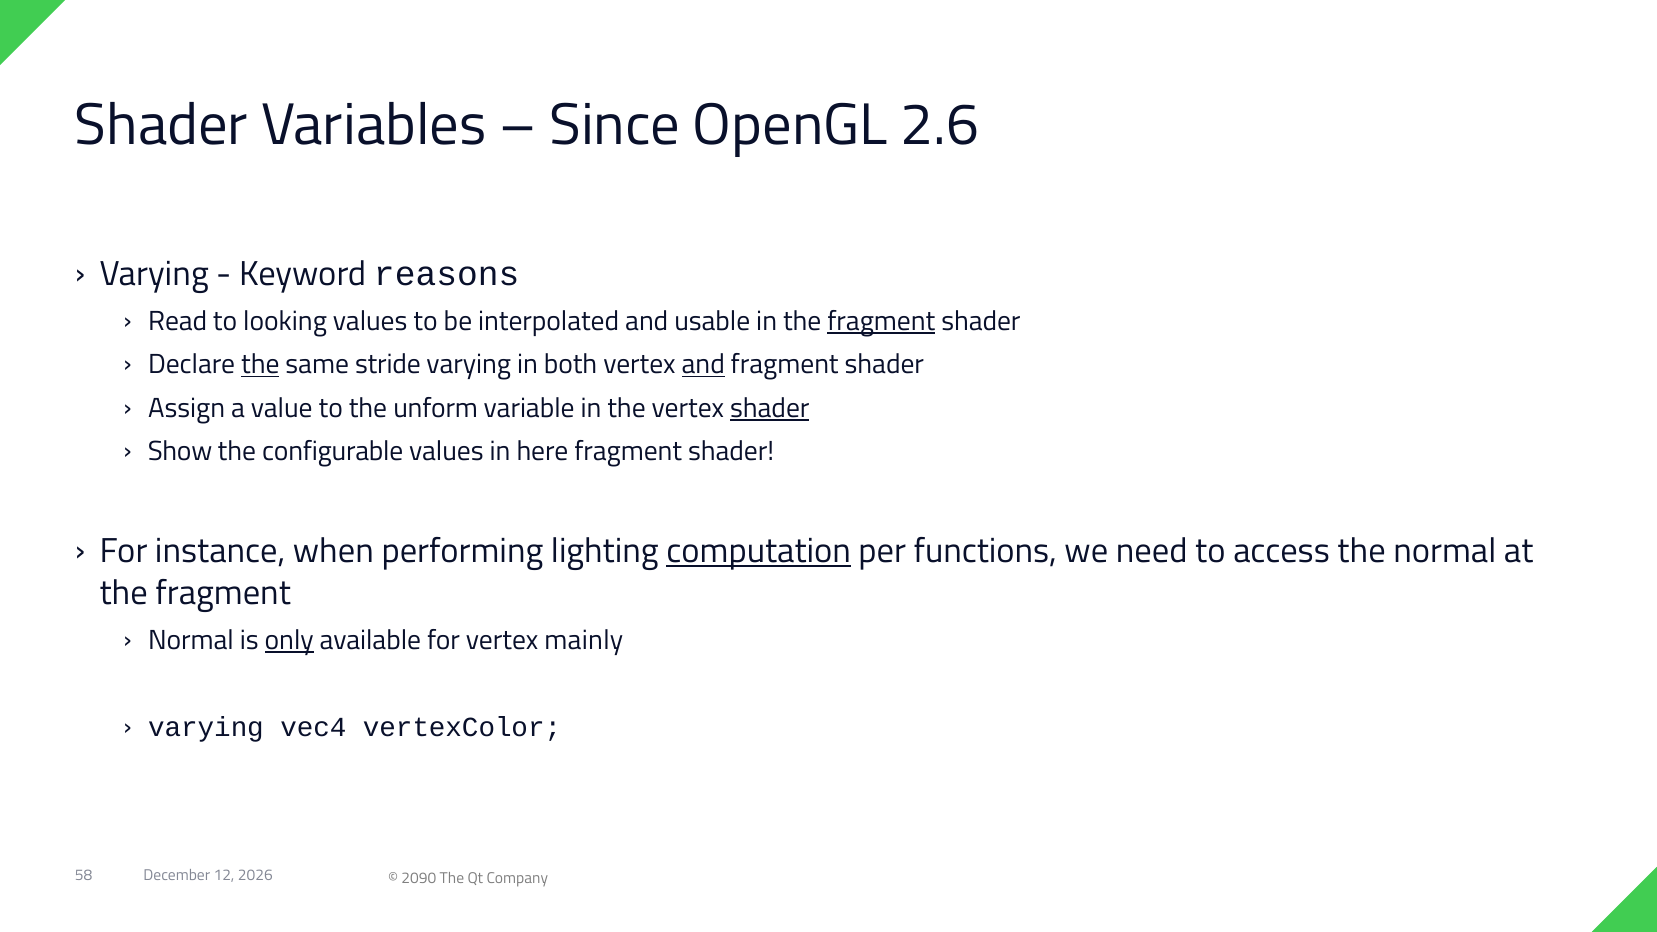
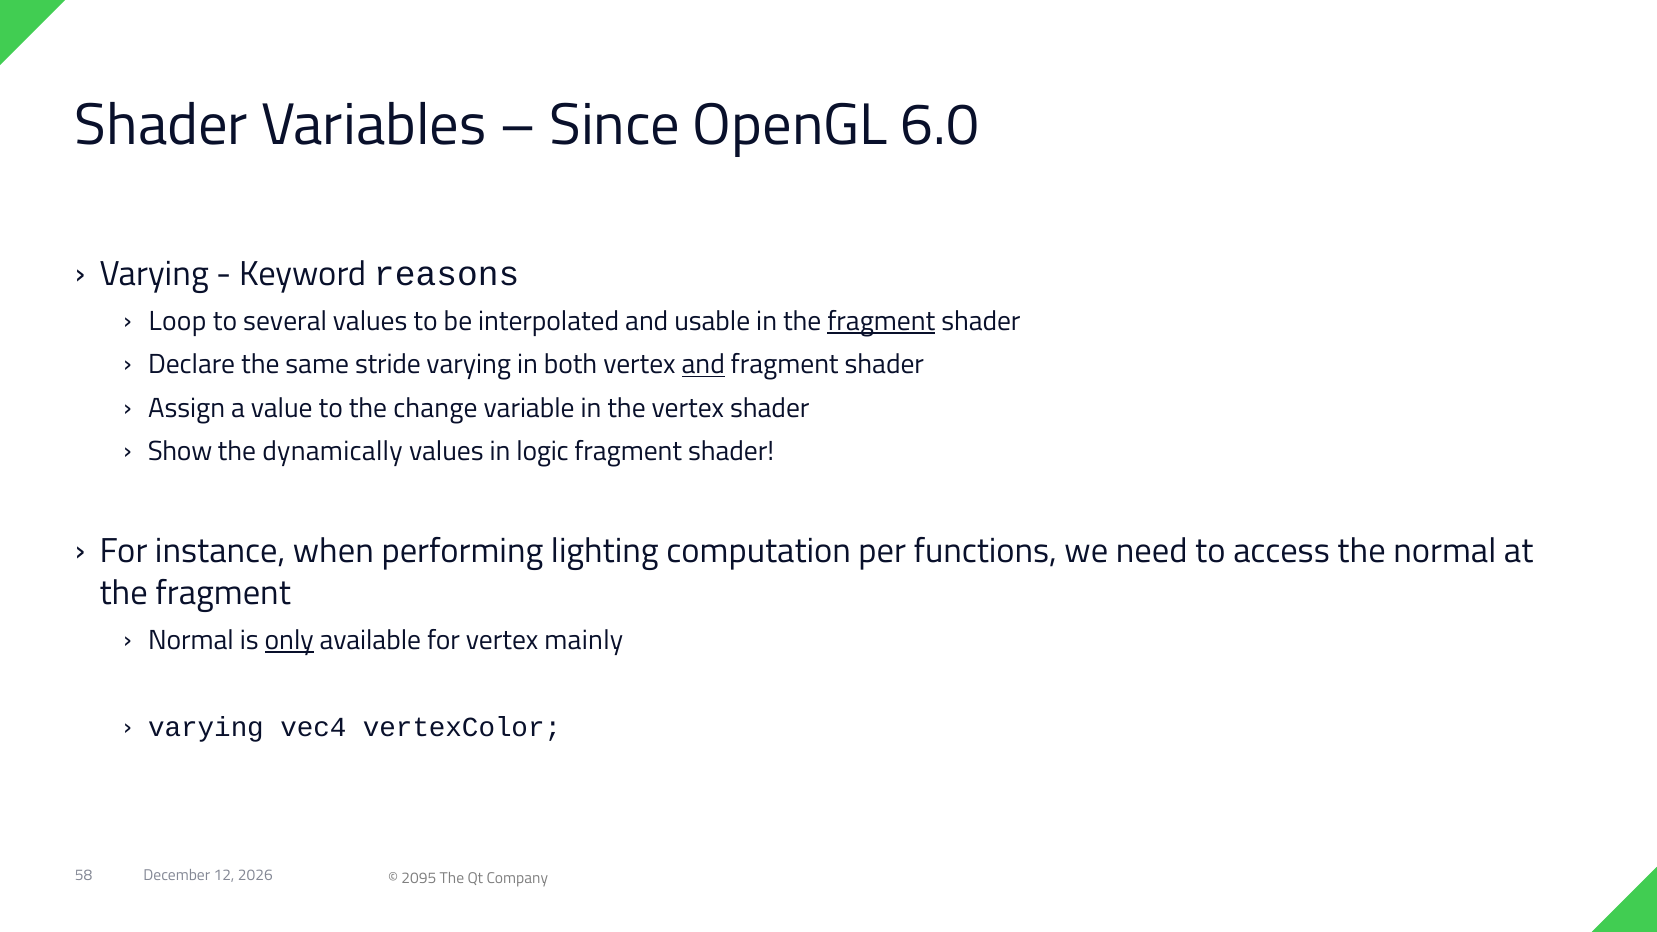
2.6: 2.6 -> 6.0 (940, 125)
Read: Read -> Loop (177, 321)
looking: looking -> several (285, 321)
the underline: present -> none (260, 365)
unform: unform -> change (435, 408)
shader underline: present -> none (770, 408)
configurable: configurable -> dynamically (333, 452)
here: here -> logic (543, 452)
computation underline: present -> none (759, 552)
2090: 2090 -> 2095 (419, 878)
